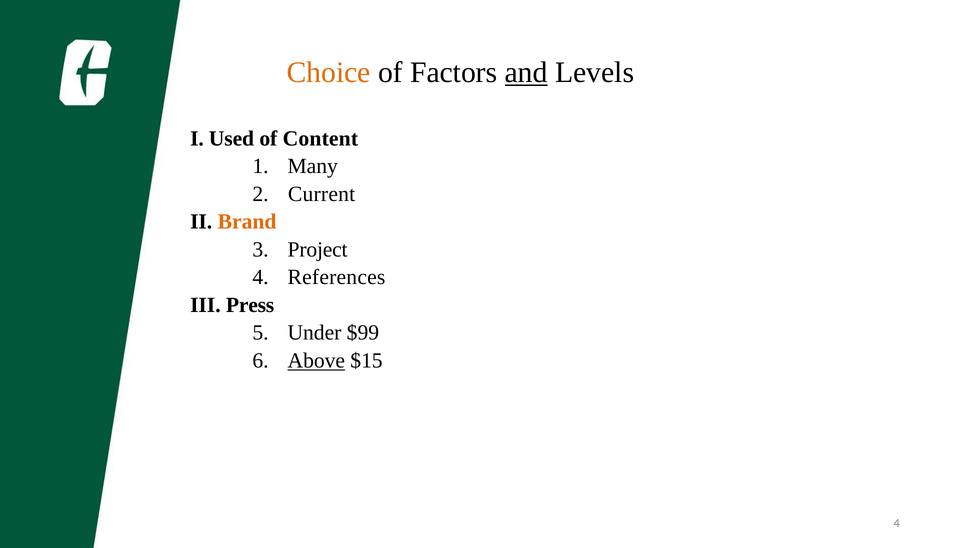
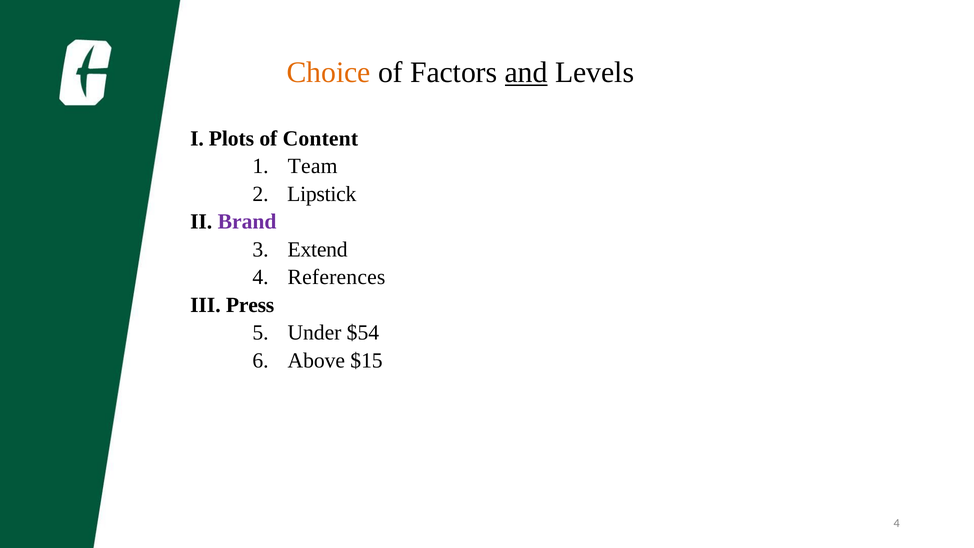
Used: Used -> Plots (231, 138)
Many: Many -> Team (313, 166)
Current: Current -> Lipstick (322, 194)
Brand colour: orange -> purple (247, 222)
Project: Project -> Extend (318, 249)
$99: $99 -> $54 (363, 333)
Above underline: present -> none (316, 361)
